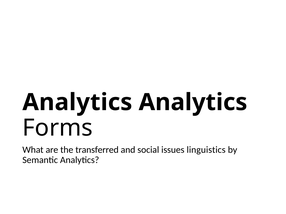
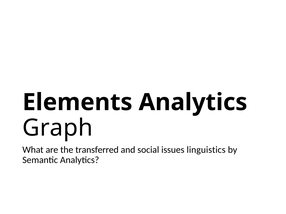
Analytics: Analytics -> Elements (77, 103)
Forms: Forms -> Graph (58, 128)
